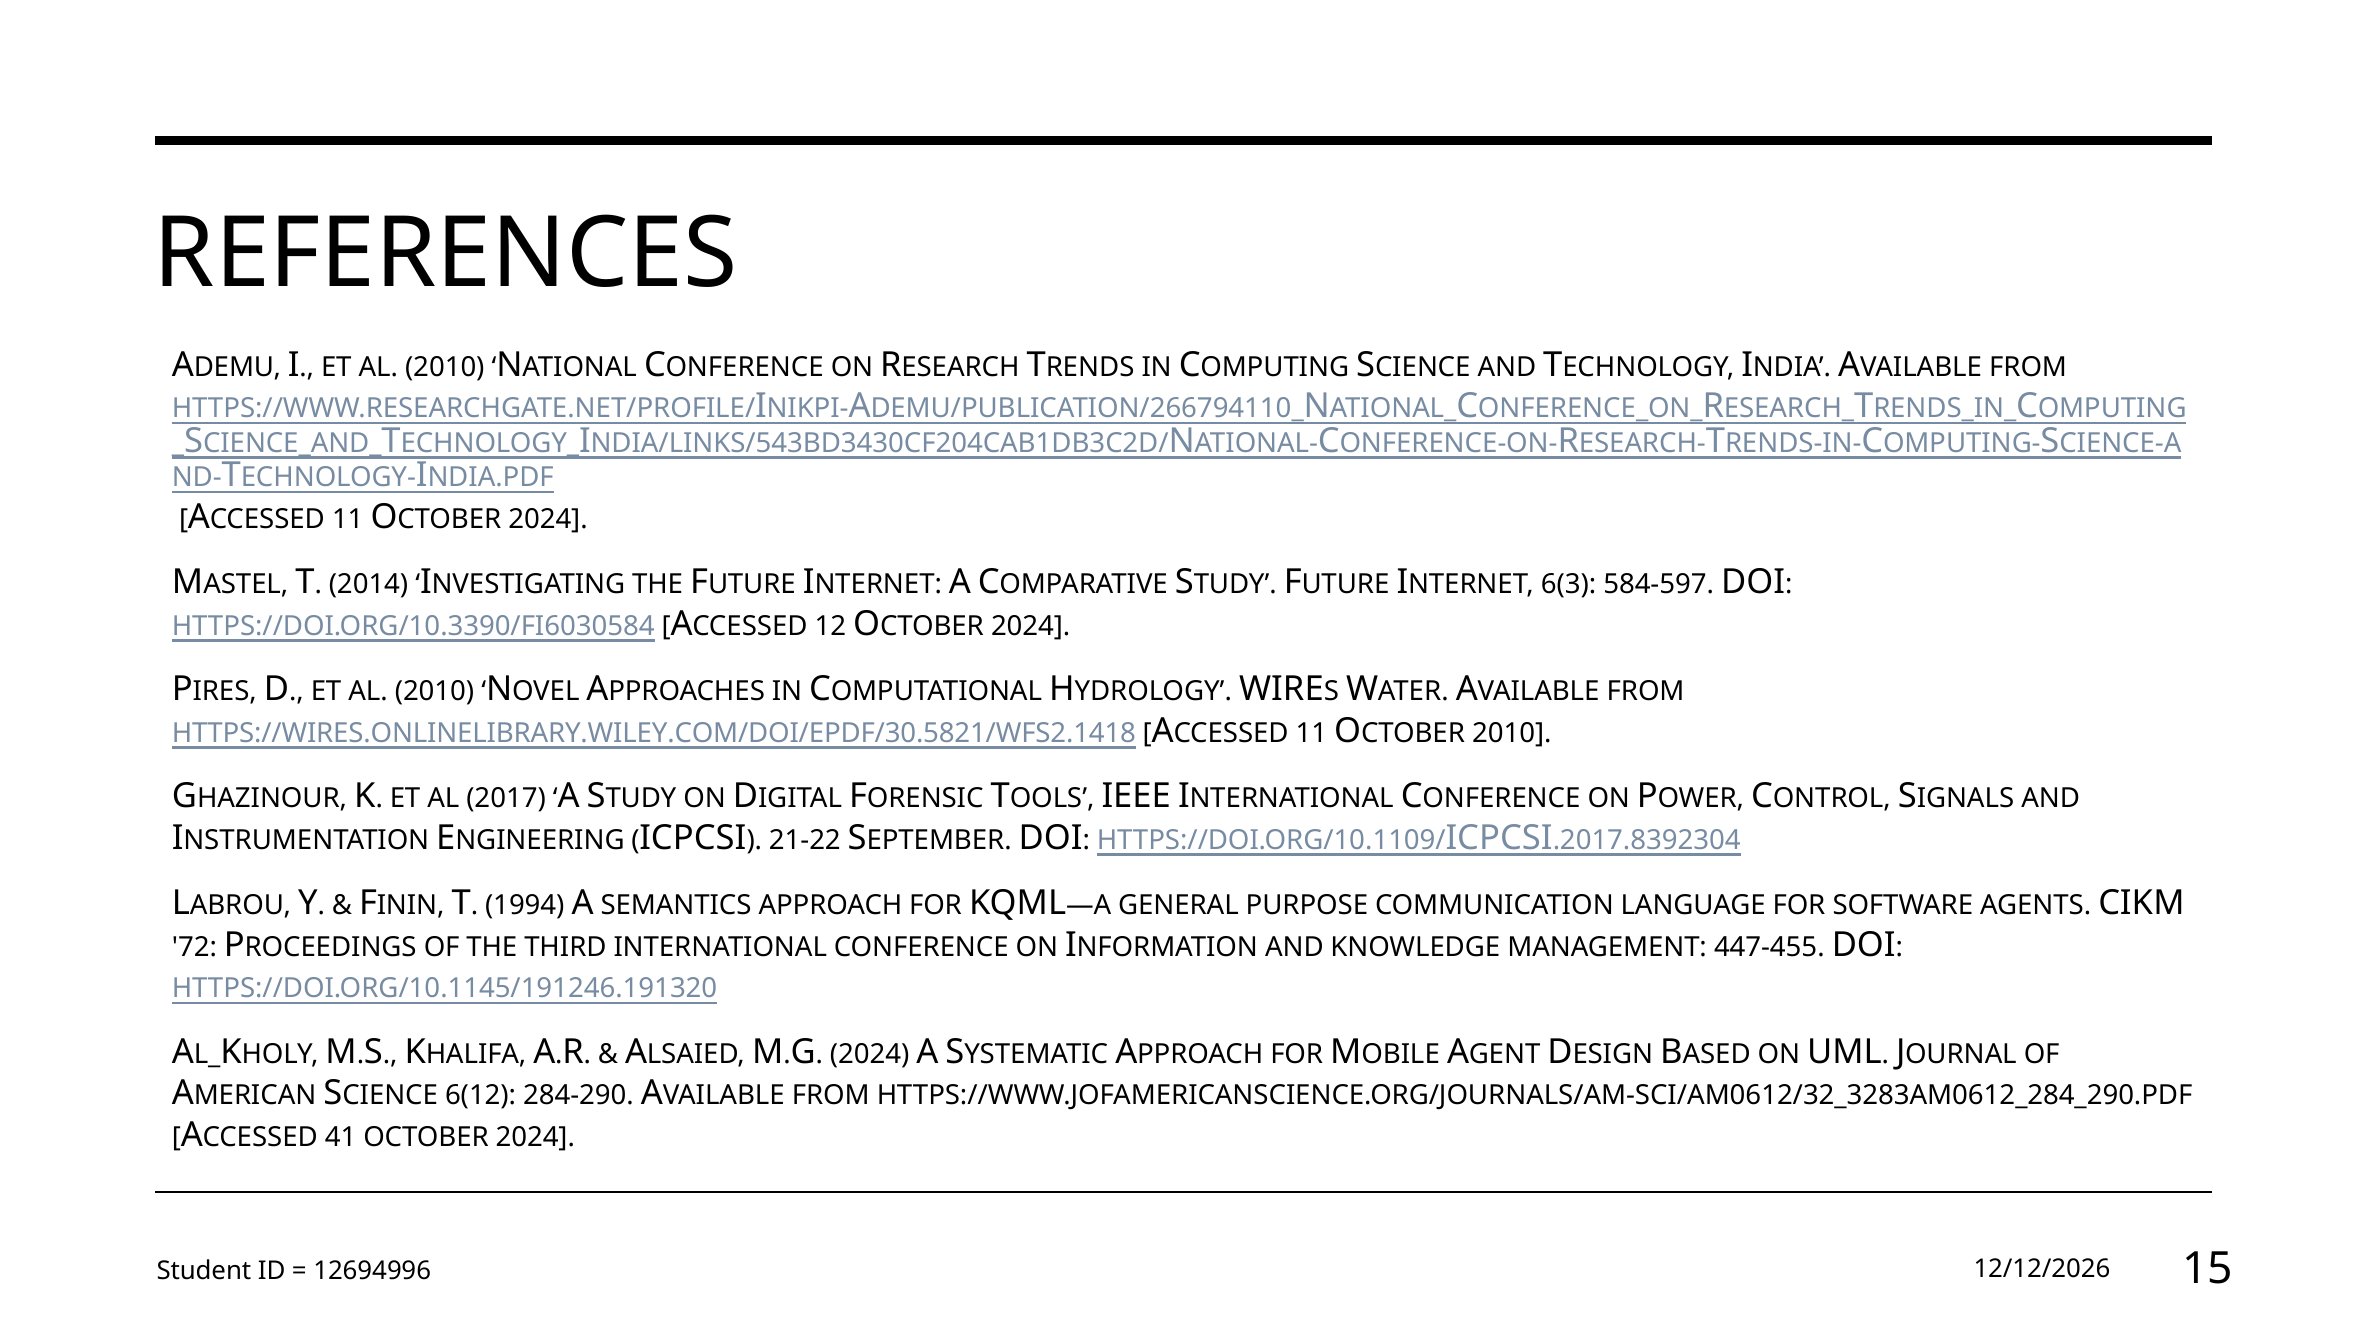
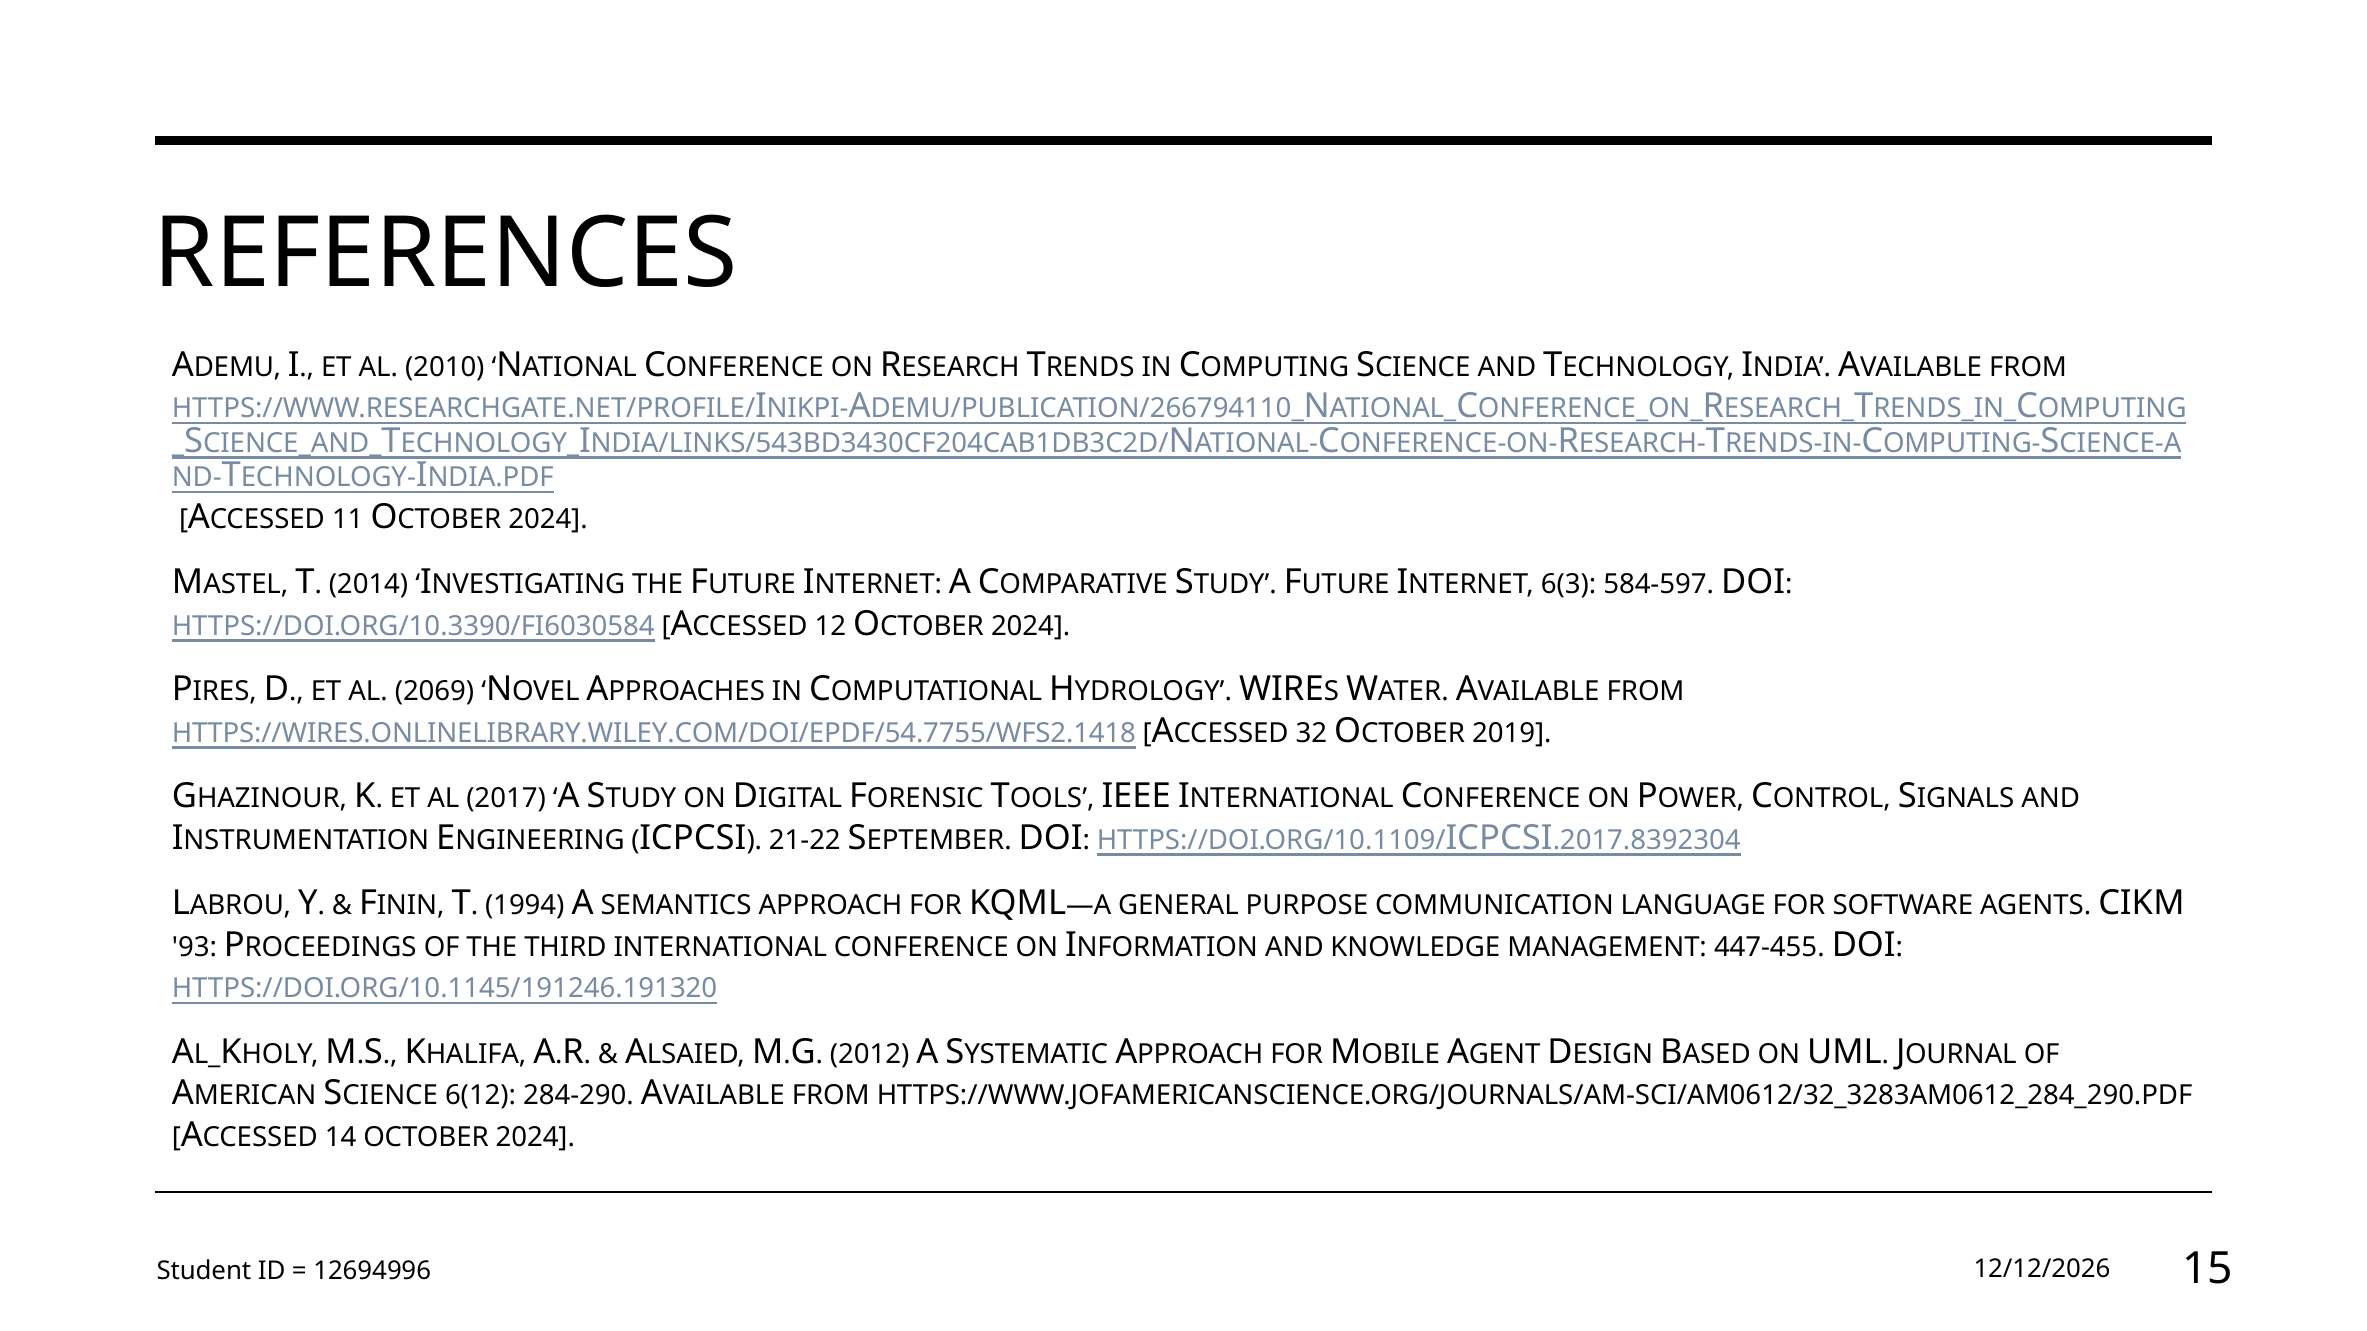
D ET AL 2010: 2010 -> 2069 (435, 692)
HTTPS://WIRES.ONLINELIBRARY.WILEY.COM/DOI/EPDF/30.5821/WFS2.1418: HTTPS://WIRES.ONLINELIBRARY.WILEY.COM/DOI/EPDF/30.5821/WFS2.1418 -> HTTPS://WIRES.ONLINELIBRARY.WILEY.COM/DOI/EPDF/54.7755/WFS2.1418 (654, 733)
11: 11 -> 32 (1312, 733)
OCTOBER 2010: 2010 -> 2019 (1512, 733)
72: 72 -> 93 (194, 947)
M.G 2024: 2024 -> 2012 (870, 1055)
41: 41 -> 14 (341, 1137)
